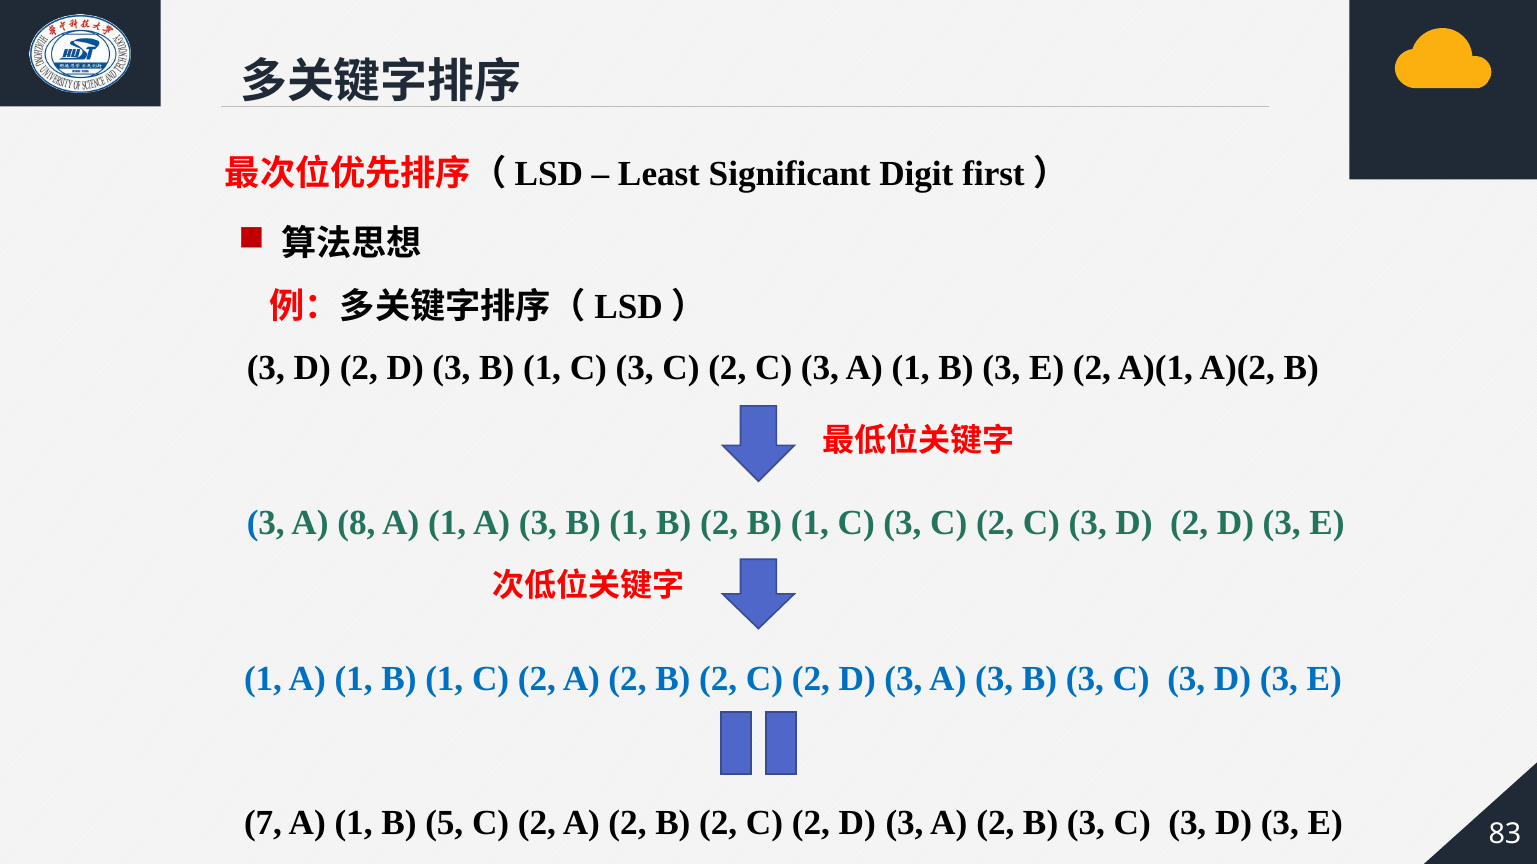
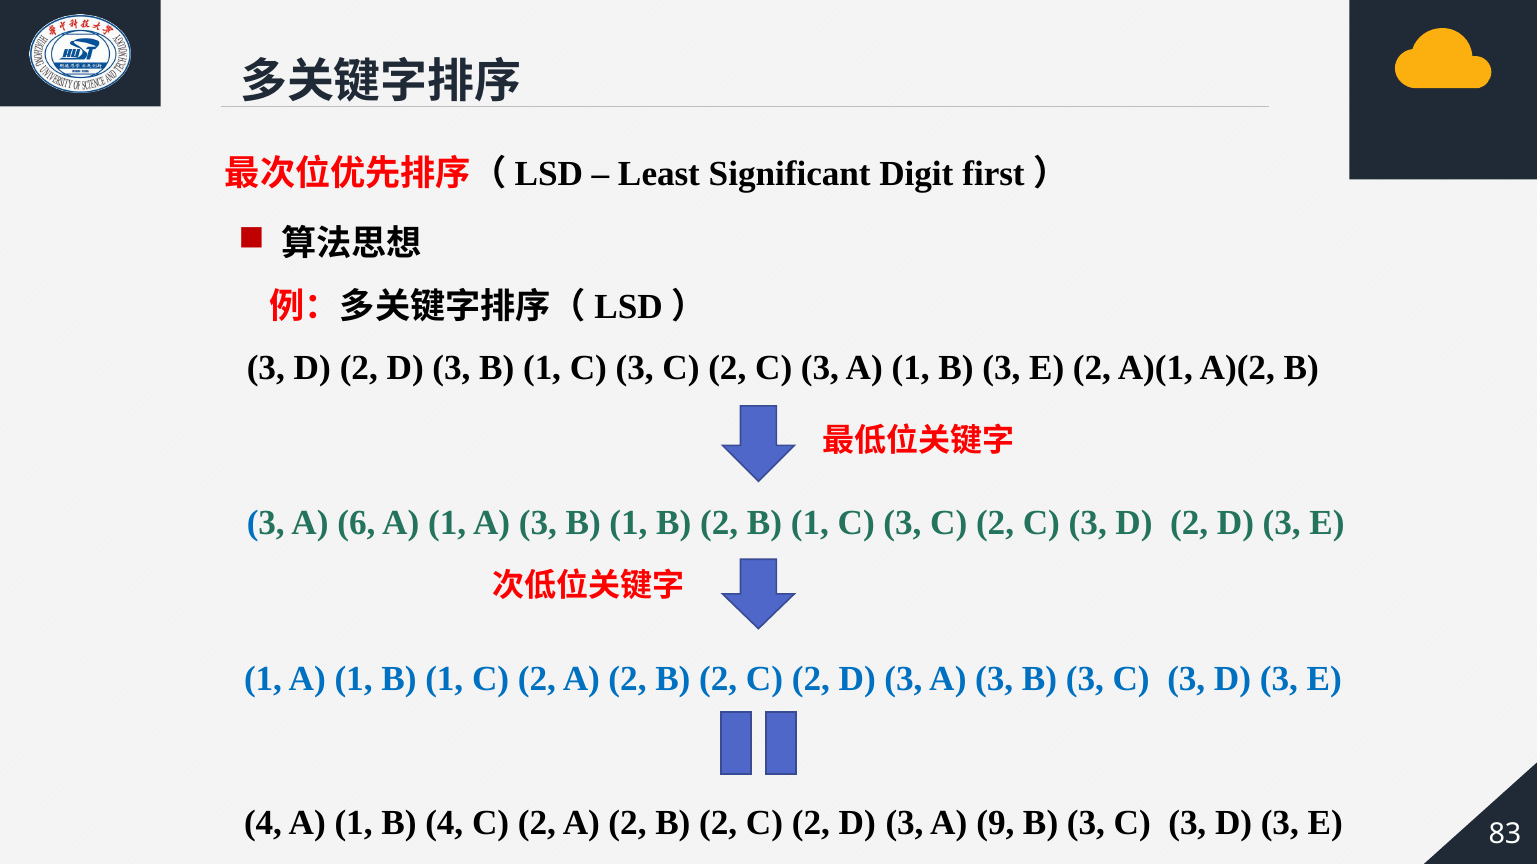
8: 8 -> 6 (356, 523)
7: 7 -> 4 (263, 824)
B 5: 5 -> 4 (444, 824)
3 A 2: 2 -> 9 (995, 824)
